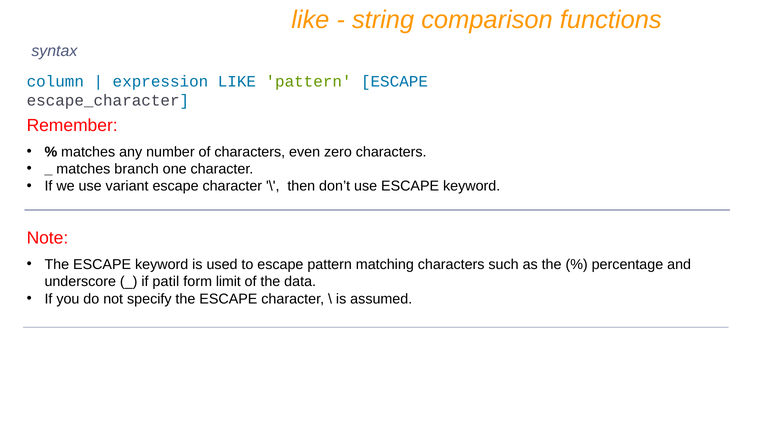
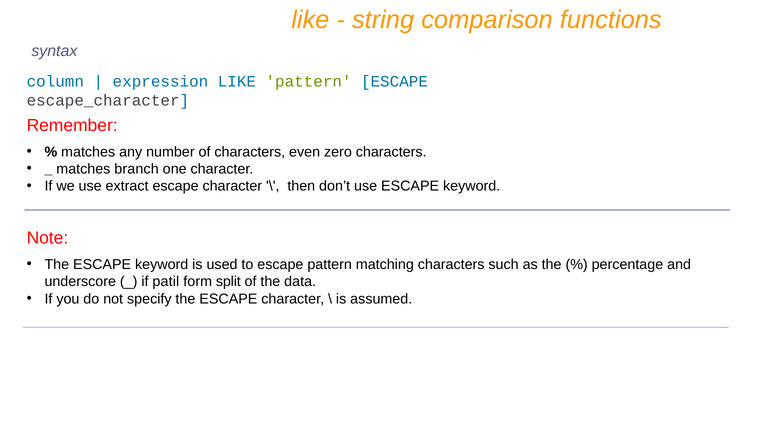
variant: variant -> extract (127, 186)
limit: limit -> split (228, 282)
